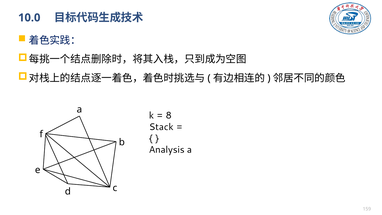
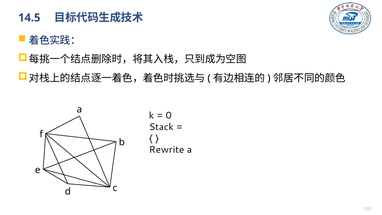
10.0: 10.0 -> 14.5 (29, 18)
8: 8 -> 0 (169, 115)
Analysis: Analysis -> Rewrite (167, 150)
